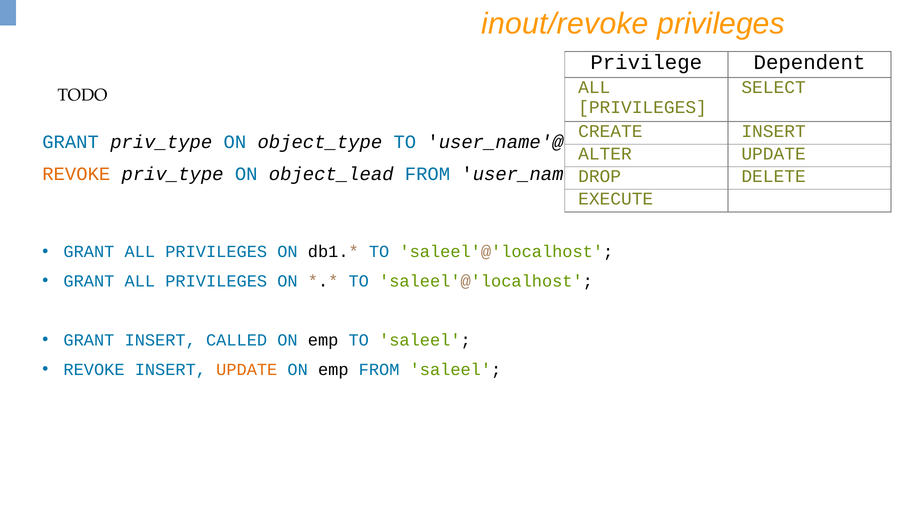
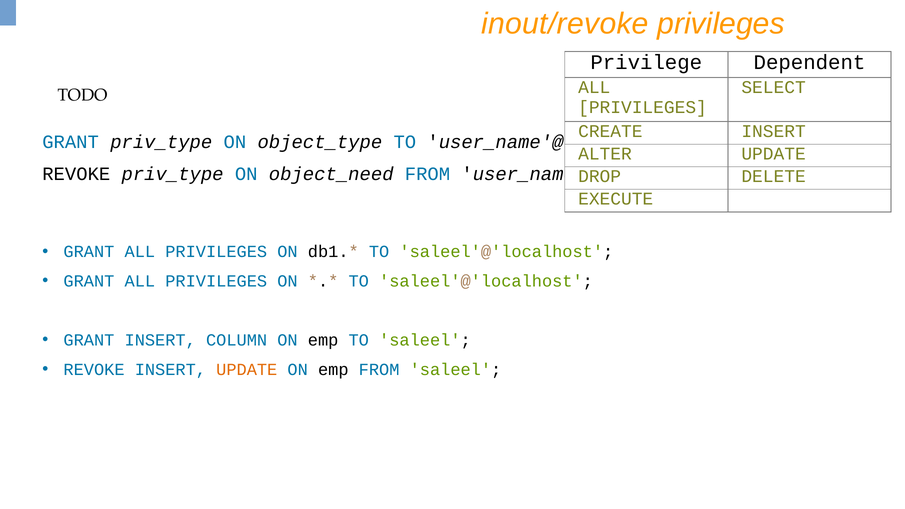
REVOKE colour: orange -> black (76, 174)
object_lead: object_lead -> object_need (331, 174)
CALLED: CALLED -> COLUMN (237, 340)
